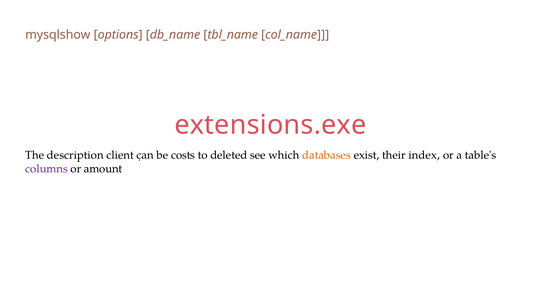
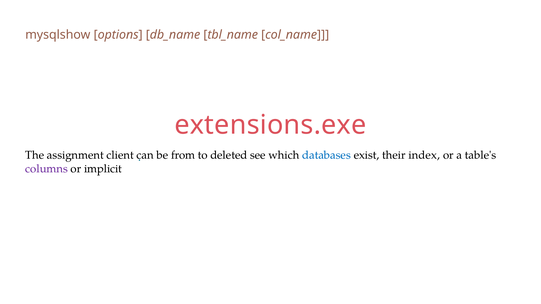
description: description -> assignment (75, 155)
costs: costs -> from (183, 155)
databases colour: orange -> blue (326, 155)
amount: amount -> implicit (103, 169)
